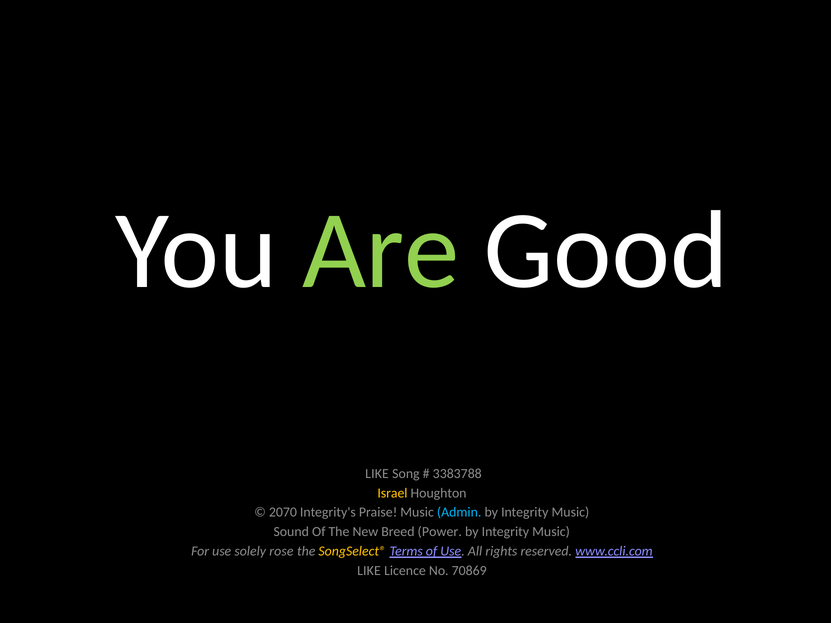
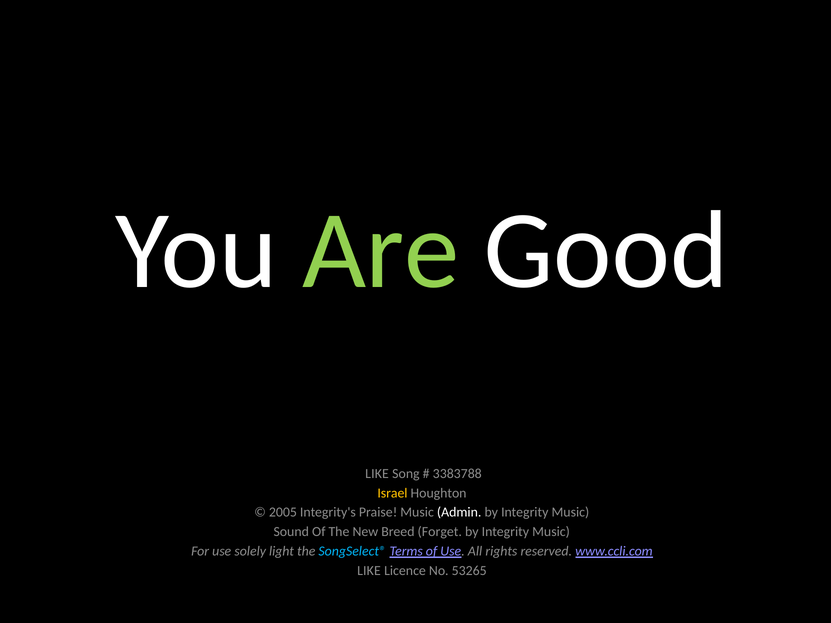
2070: 2070 -> 2005 (283, 513)
Admin colour: light blue -> white (459, 513)
Power: Power -> Forget (440, 532)
rose: rose -> light (282, 551)
SongSelect® colour: yellow -> light blue (352, 551)
70869: 70869 -> 53265 (469, 571)
